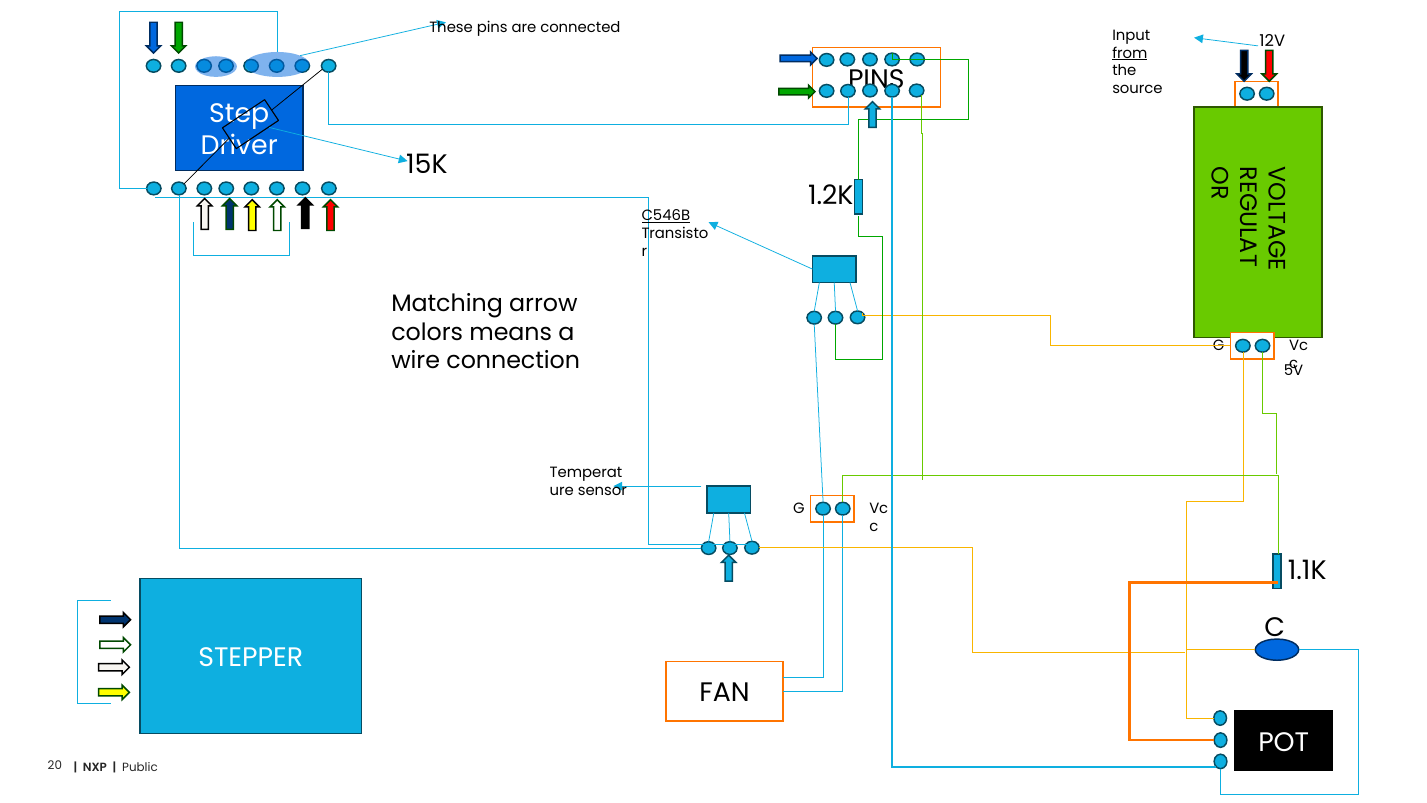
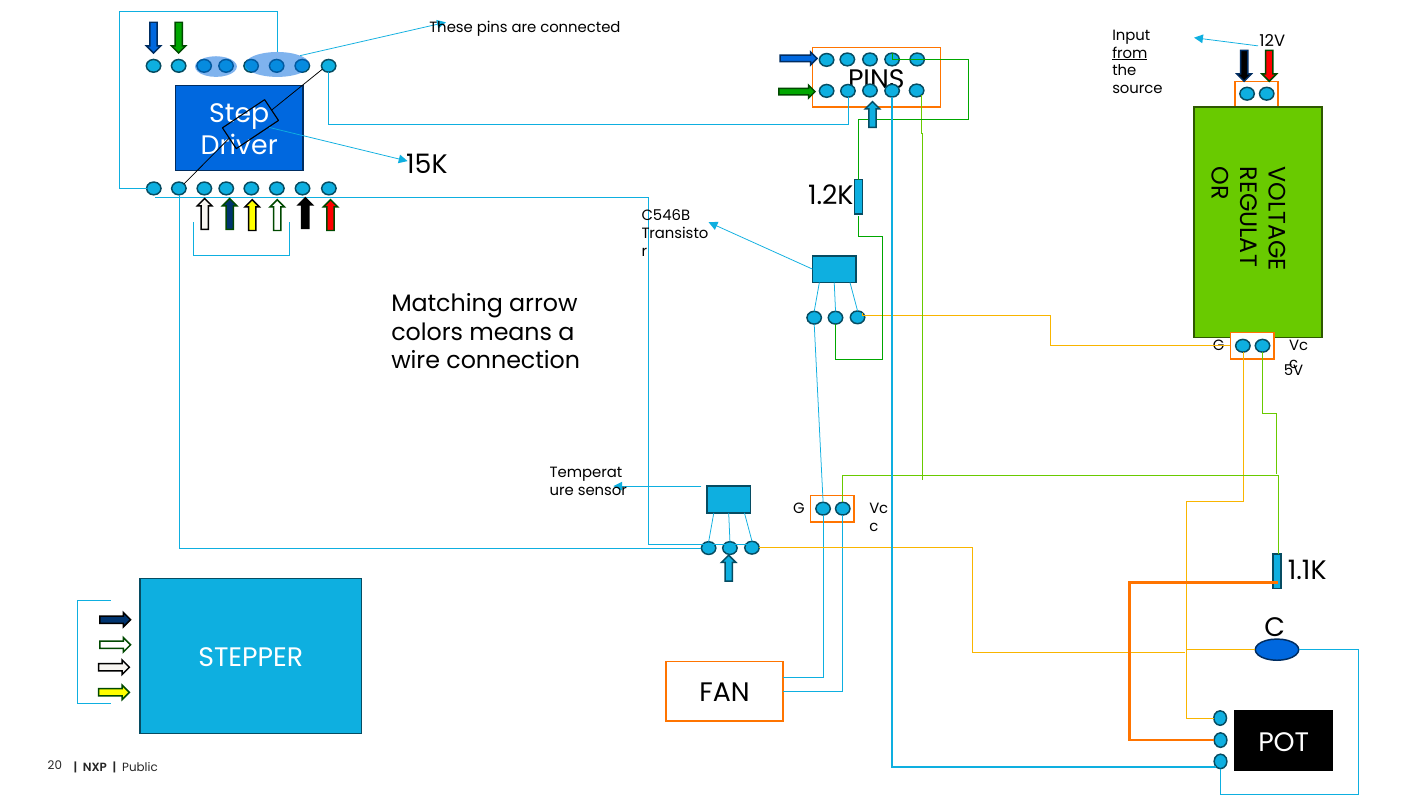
C546B underline: present -> none (666, 216)
